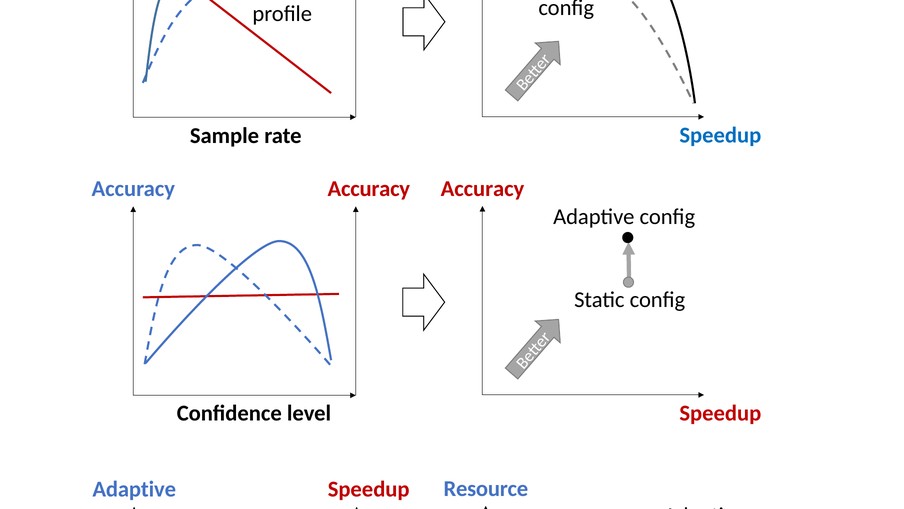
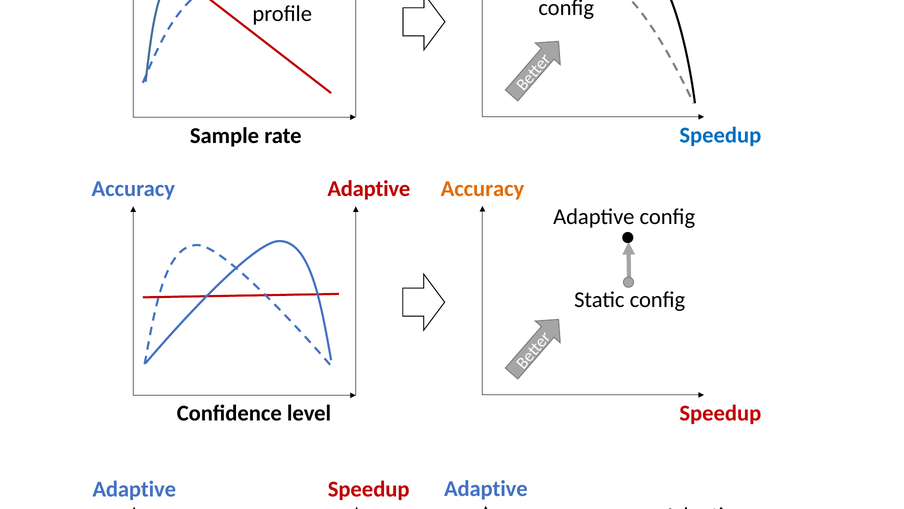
Accuracy colour: red -> orange (482, 188)
Accuracy Accuracy: Accuracy -> Adaptive (369, 188)
Speedup Resource: Resource -> Adaptive (486, 488)
